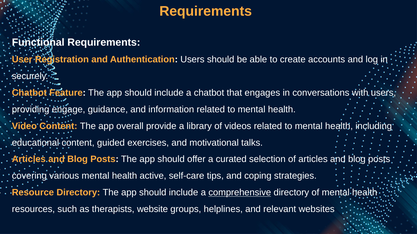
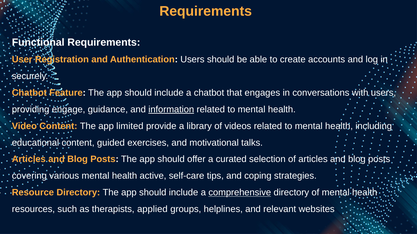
information underline: none -> present (171, 110)
overall: overall -> limited (130, 126)
website: website -> applied (152, 210)
